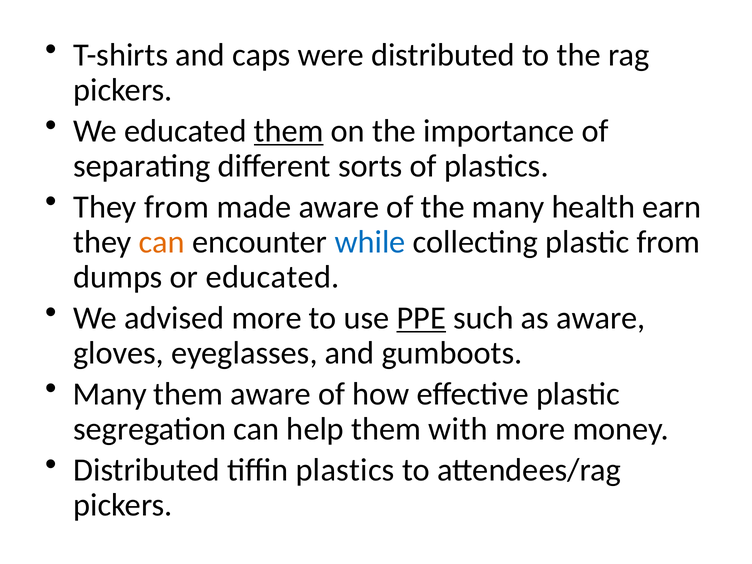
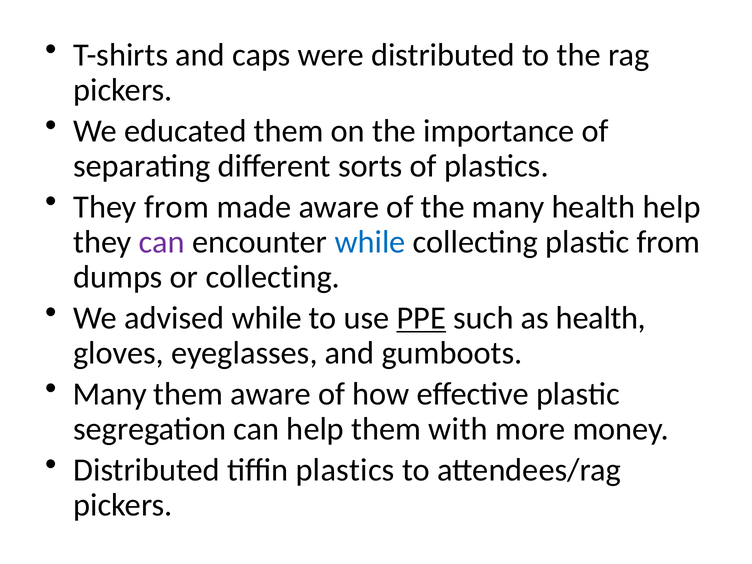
them underline: present -> none (289, 131)
health earn: earn -> help (672, 207)
can colour: orange -> purple (162, 242)
or educated: educated -> collecting (273, 277)
advised more: more -> while (267, 318)
as aware: aware -> health (601, 318)
